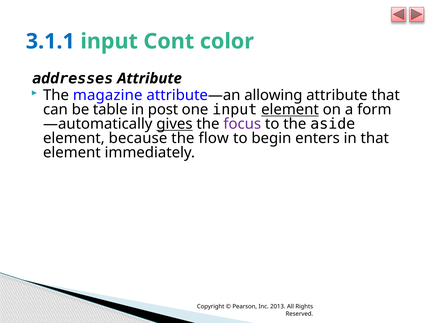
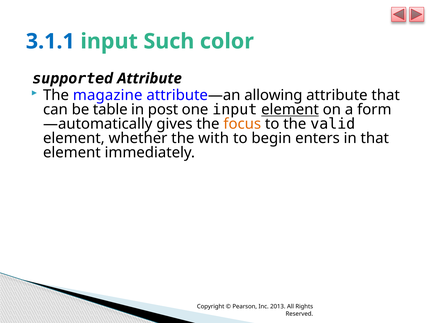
Cont: Cont -> Such (169, 41)
addresses: addresses -> supported (73, 79)
gives underline: present -> none (174, 124)
focus colour: purple -> orange (242, 124)
aside: aside -> valid (333, 124)
because: because -> whether (138, 138)
flow: flow -> with (214, 138)
